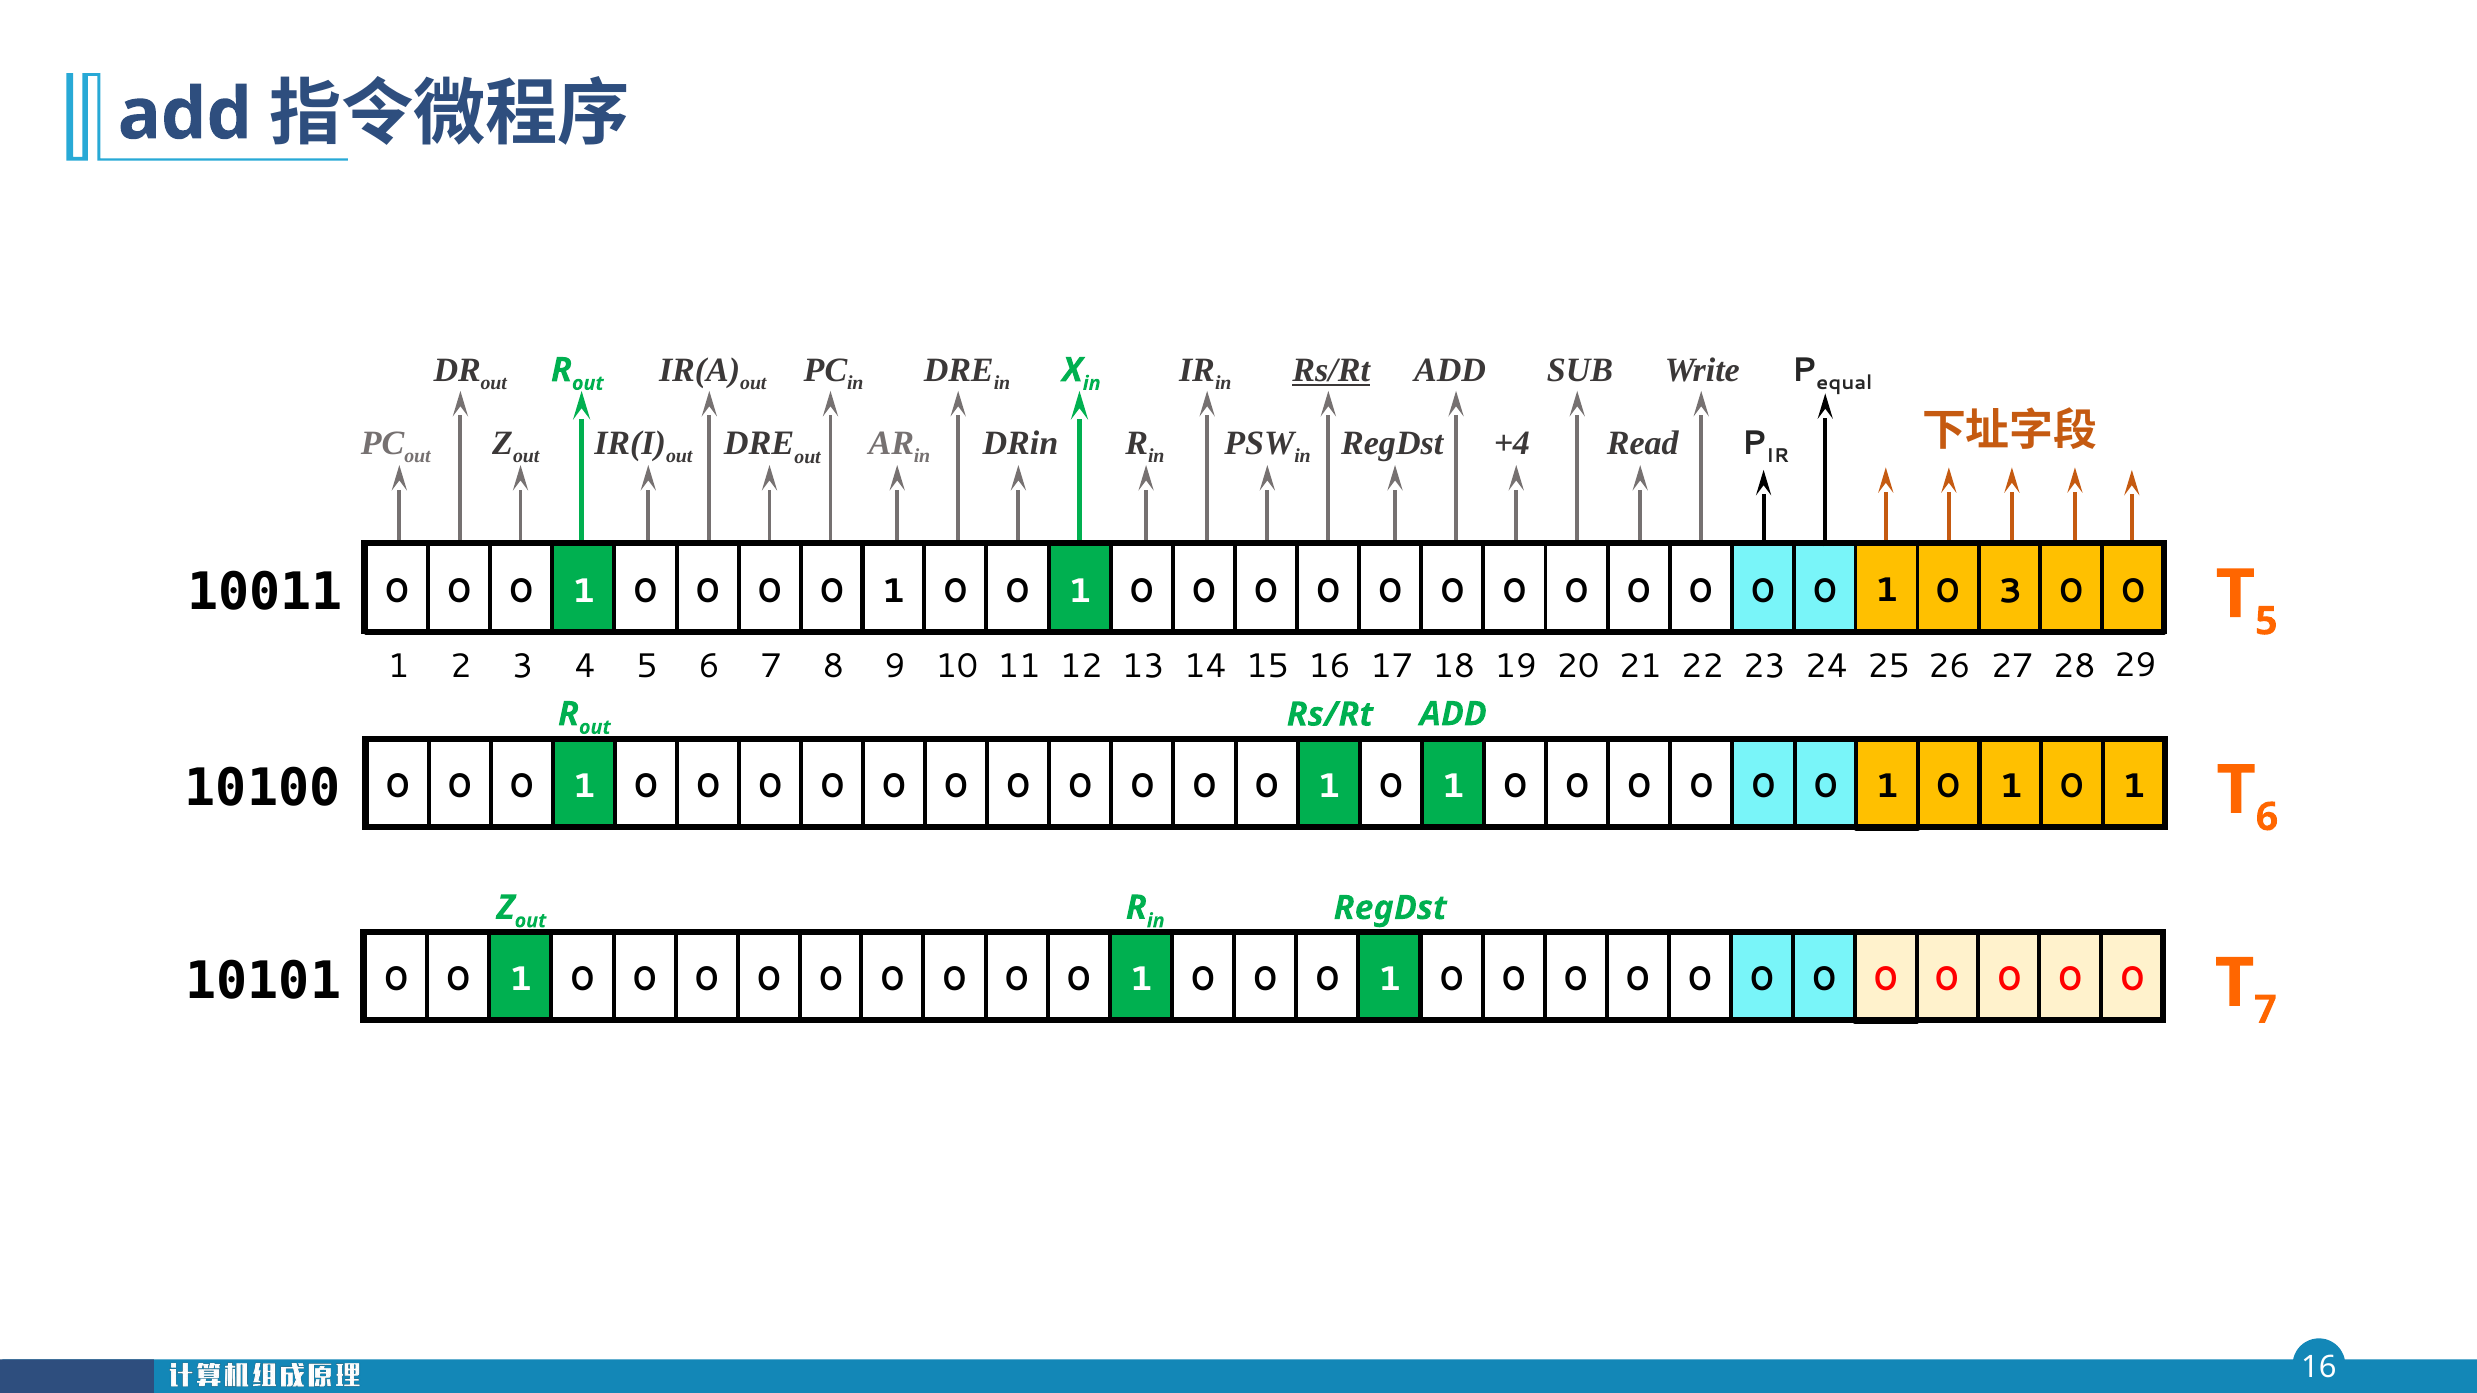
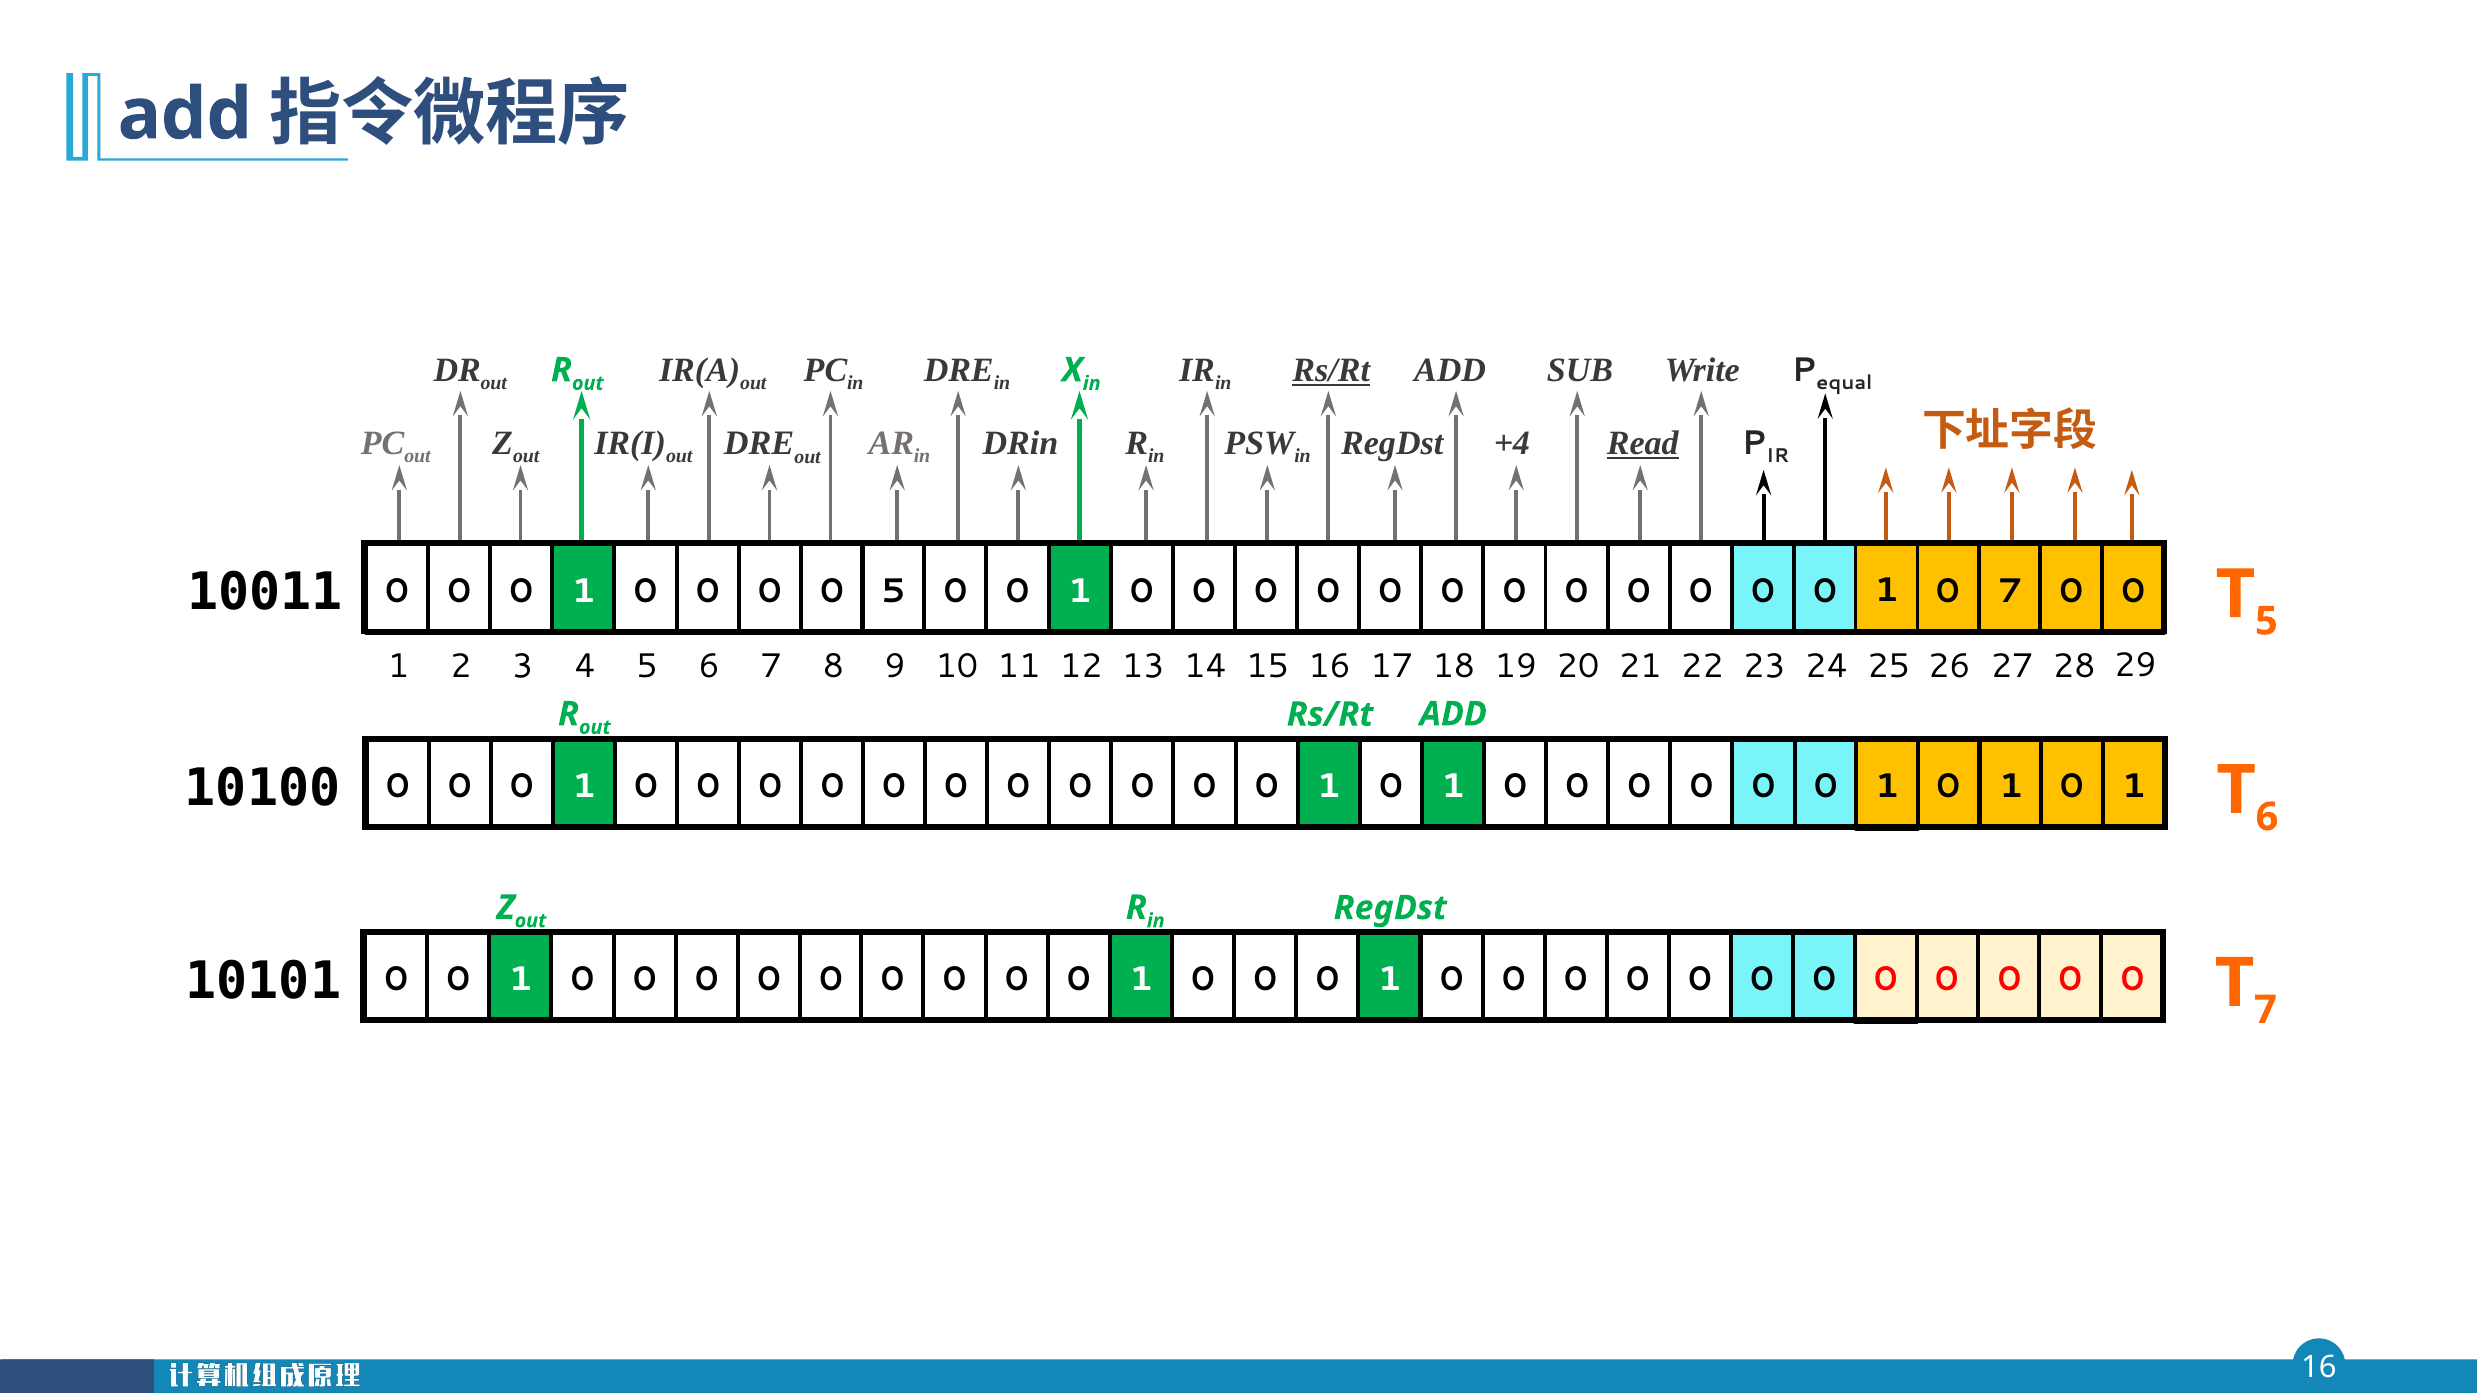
Read underline: none -> present (1643, 443)
1: 1 -> 5 (893, 591)
0 3: 3 -> 7 (2010, 591)
